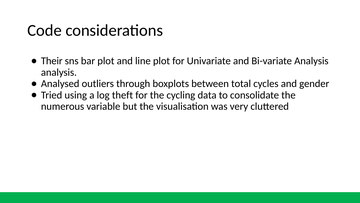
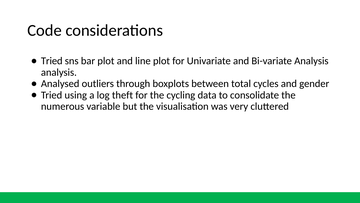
Their: Their -> Tried (52, 61)
